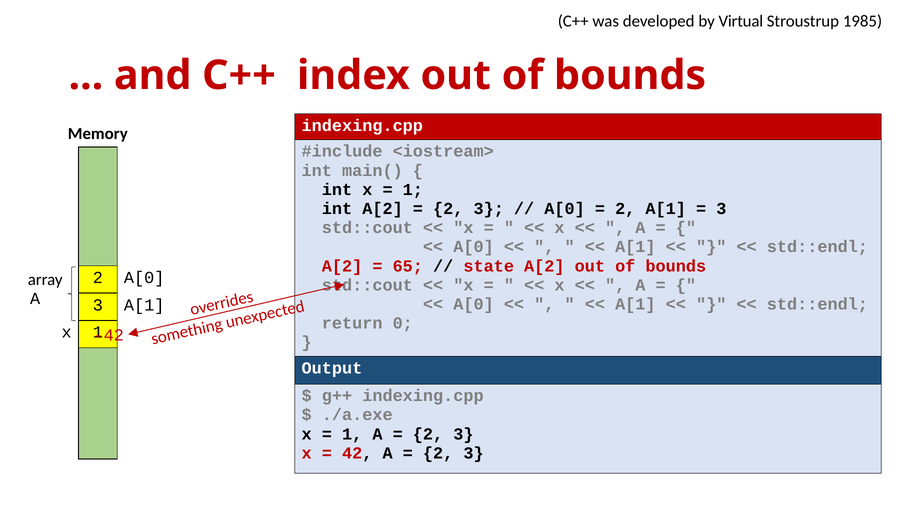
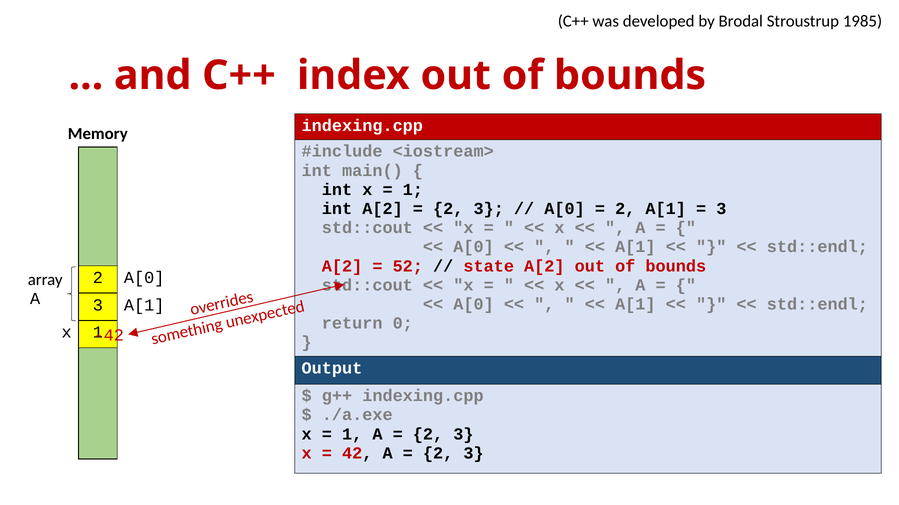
Virtual: Virtual -> Brodal (741, 21)
65: 65 -> 52 (408, 266)
